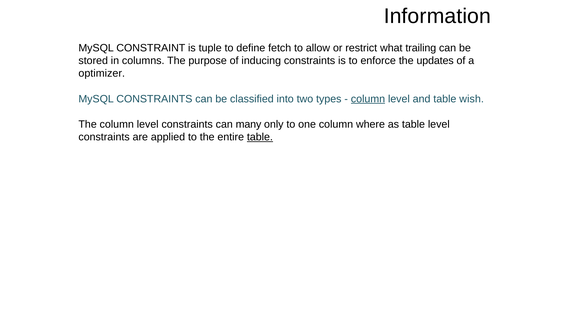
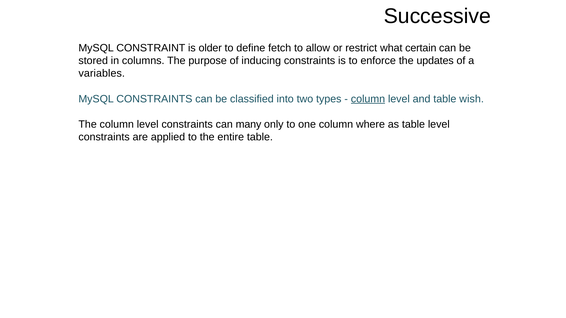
Information: Information -> Successive (437, 16)
tuple: tuple -> older (210, 48)
trailing: trailing -> certain (421, 48)
optimizer: optimizer -> variables (102, 74)
table underline: present -> none (260, 137)
